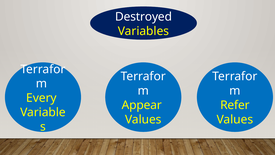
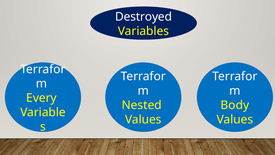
Appear: Appear -> Nested (142, 105)
Refer: Refer -> Body (235, 105)
